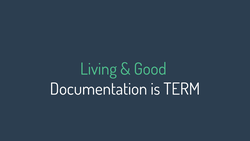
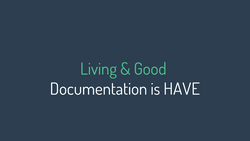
TERM: TERM -> HAVE (182, 89)
